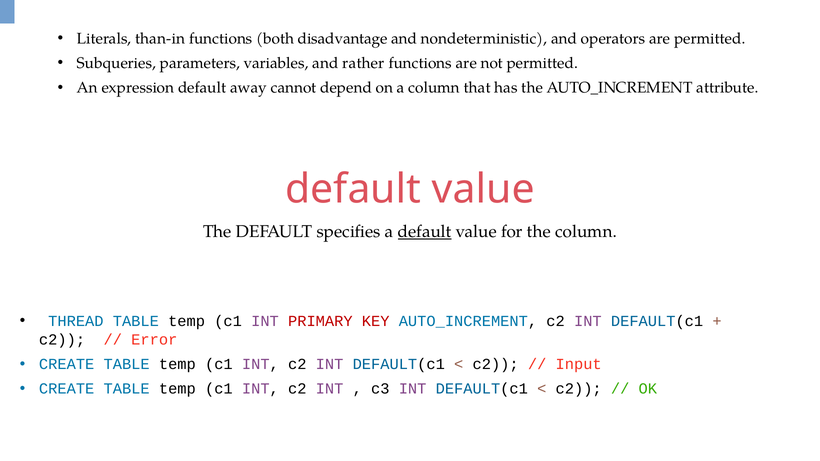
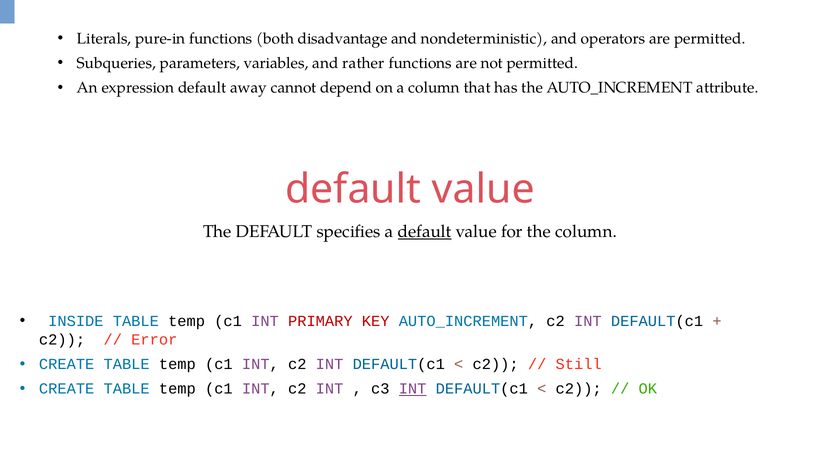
than-in: than-in -> pure-in (160, 39)
THREAD: THREAD -> INSIDE (76, 321)
Input: Input -> Still (579, 364)
INT underline: none -> present (413, 389)
